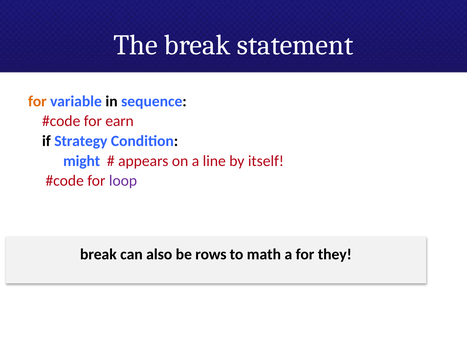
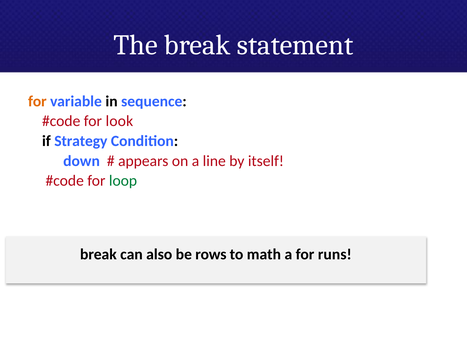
earn: earn -> look (119, 121)
might: might -> down (82, 161)
loop colour: purple -> green (123, 181)
they: they -> runs (335, 255)
